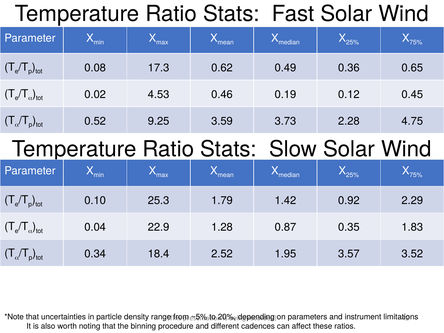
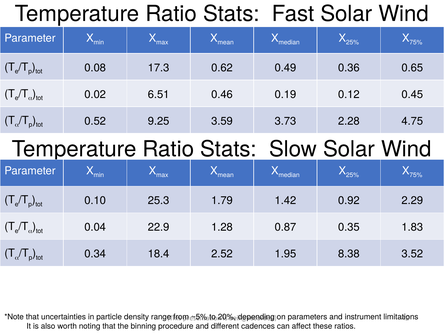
4.53: 4.53 -> 6.51 (159, 94)
3.57: 3.57 -> 8.38 (349, 254)
